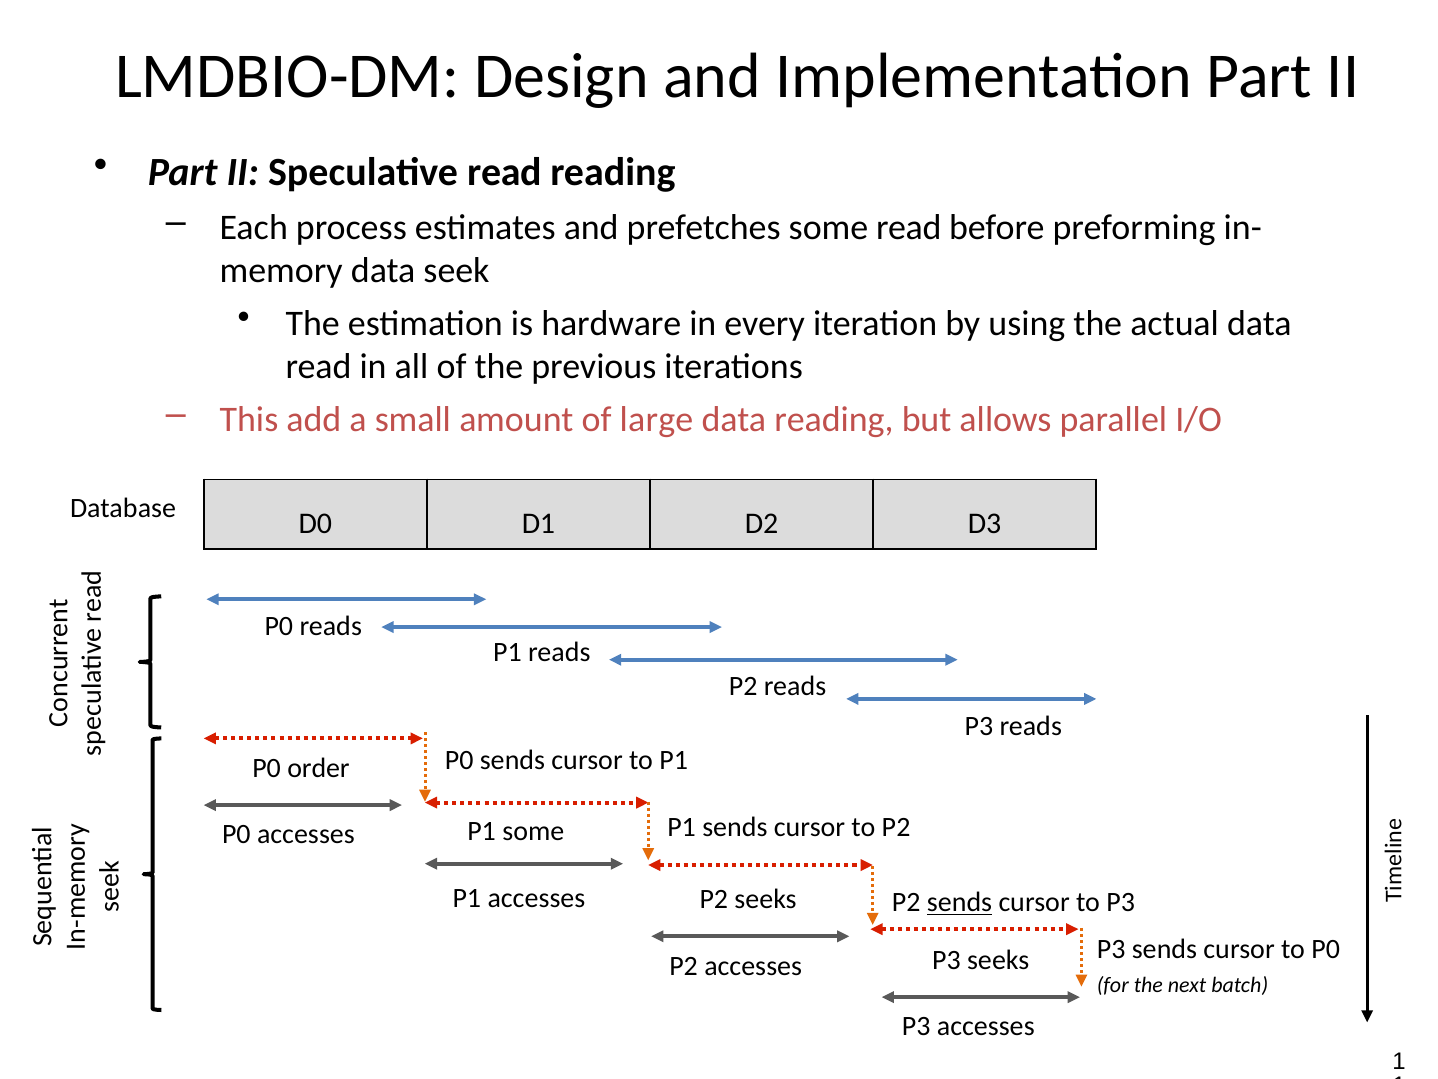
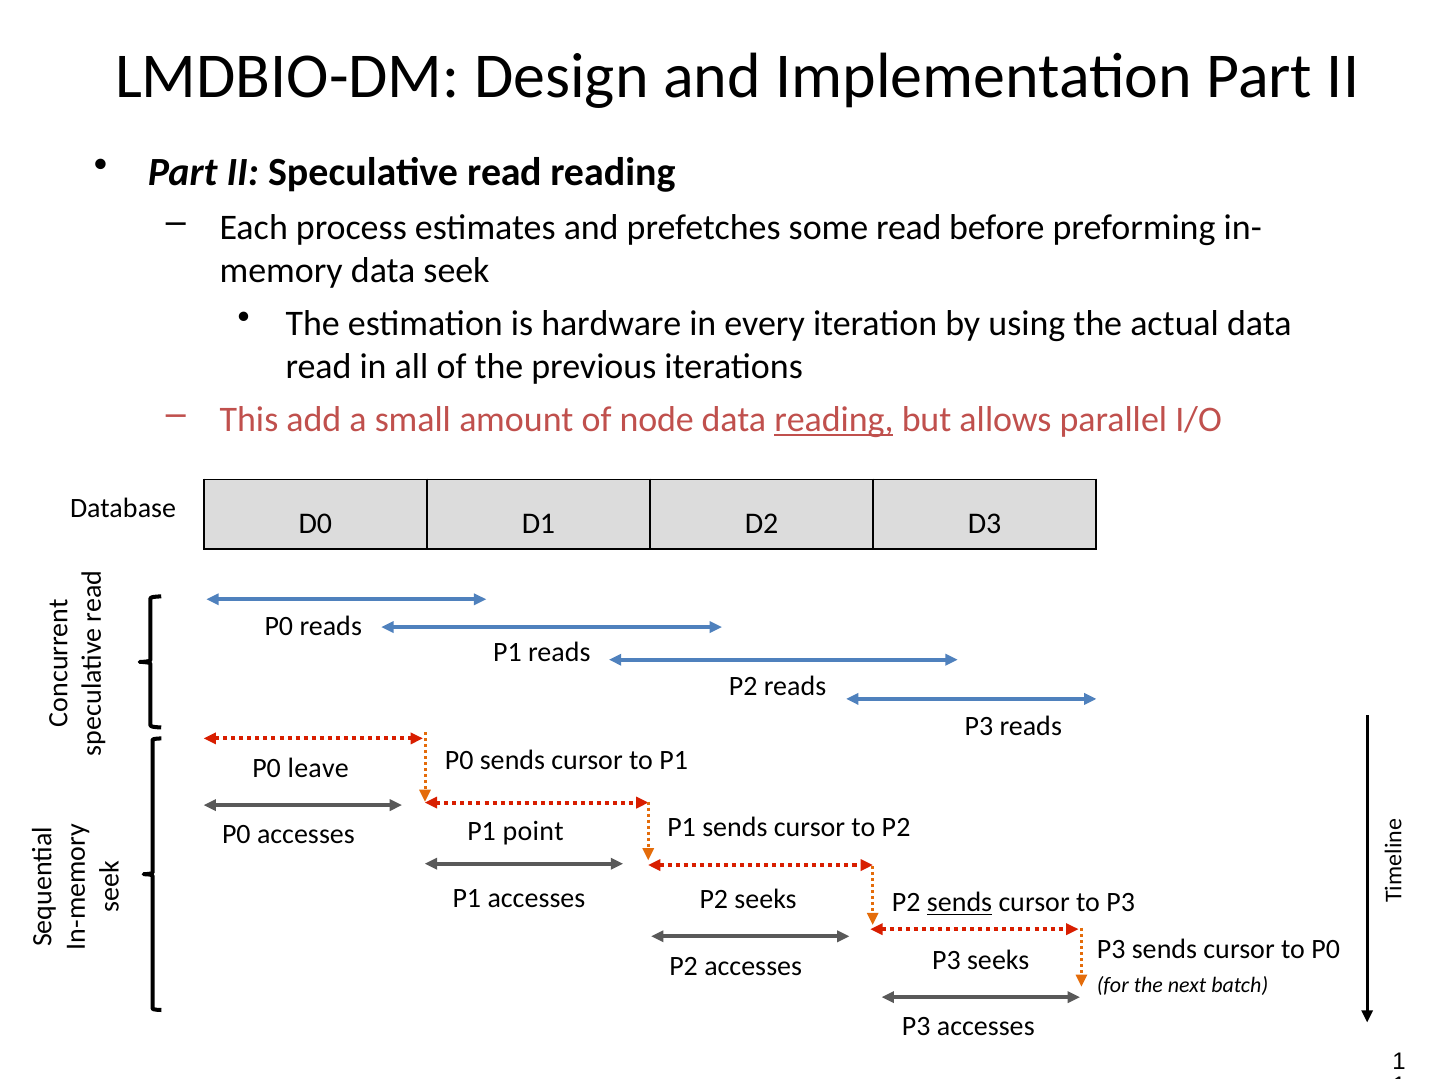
large: large -> node (657, 420)
reading underline: none -> present (834, 420)
order: order -> leave (318, 768)
P1 some: some -> point (533, 831)
